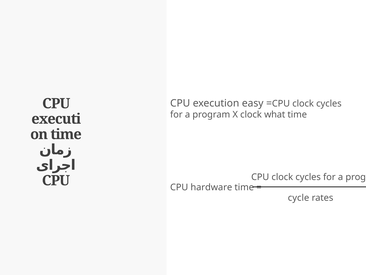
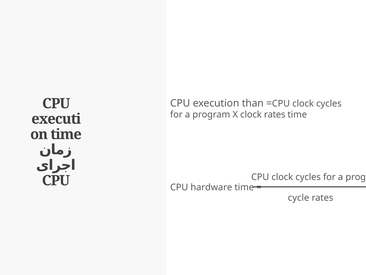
easy: easy -> than (253, 103)
clock what: what -> rates (275, 114)
